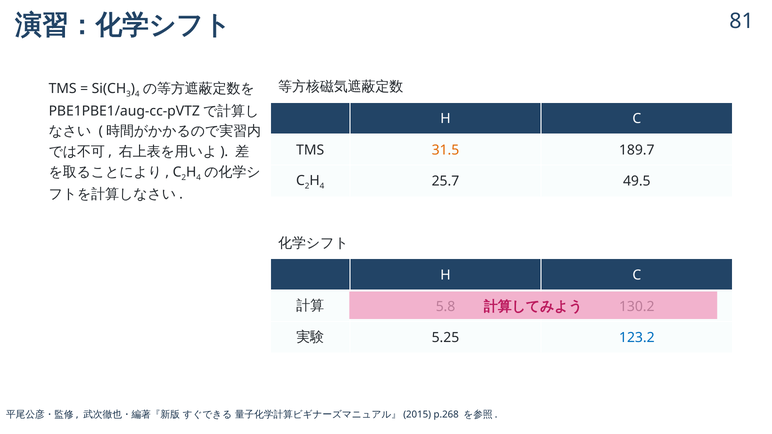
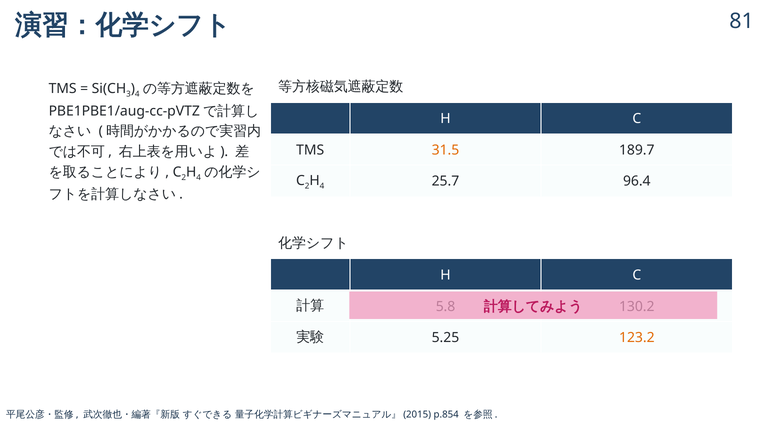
49.5: 49.5 -> 96.4 (637, 181)
123.2 colour: blue -> orange (637, 338)
p.268: p.268 -> p.854 (446, 415)
